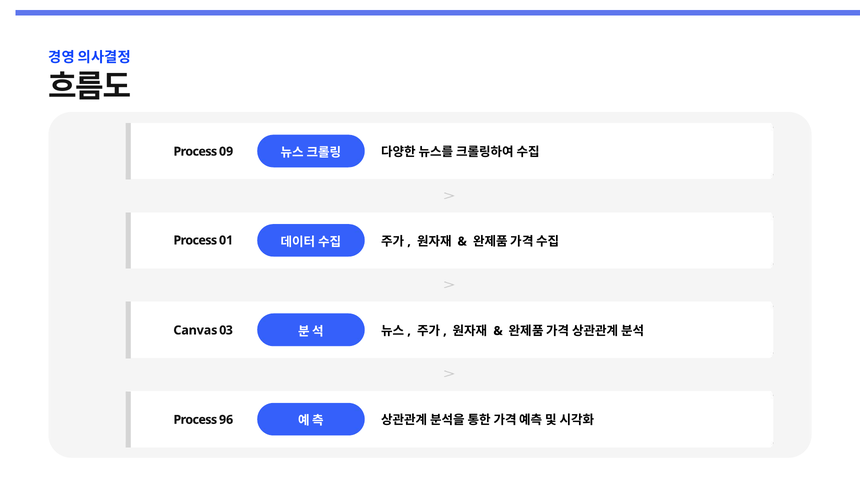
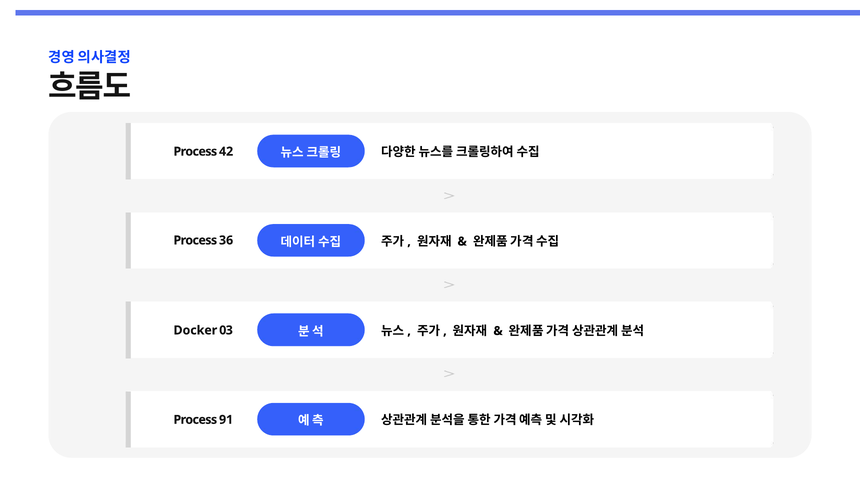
09: 09 -> 42 (226, 151)
01: 01 -> 36 (226, 240)
Canvas: Canvas -> Docker (195, 330)
96: 96 -> 91 (226, 419)
